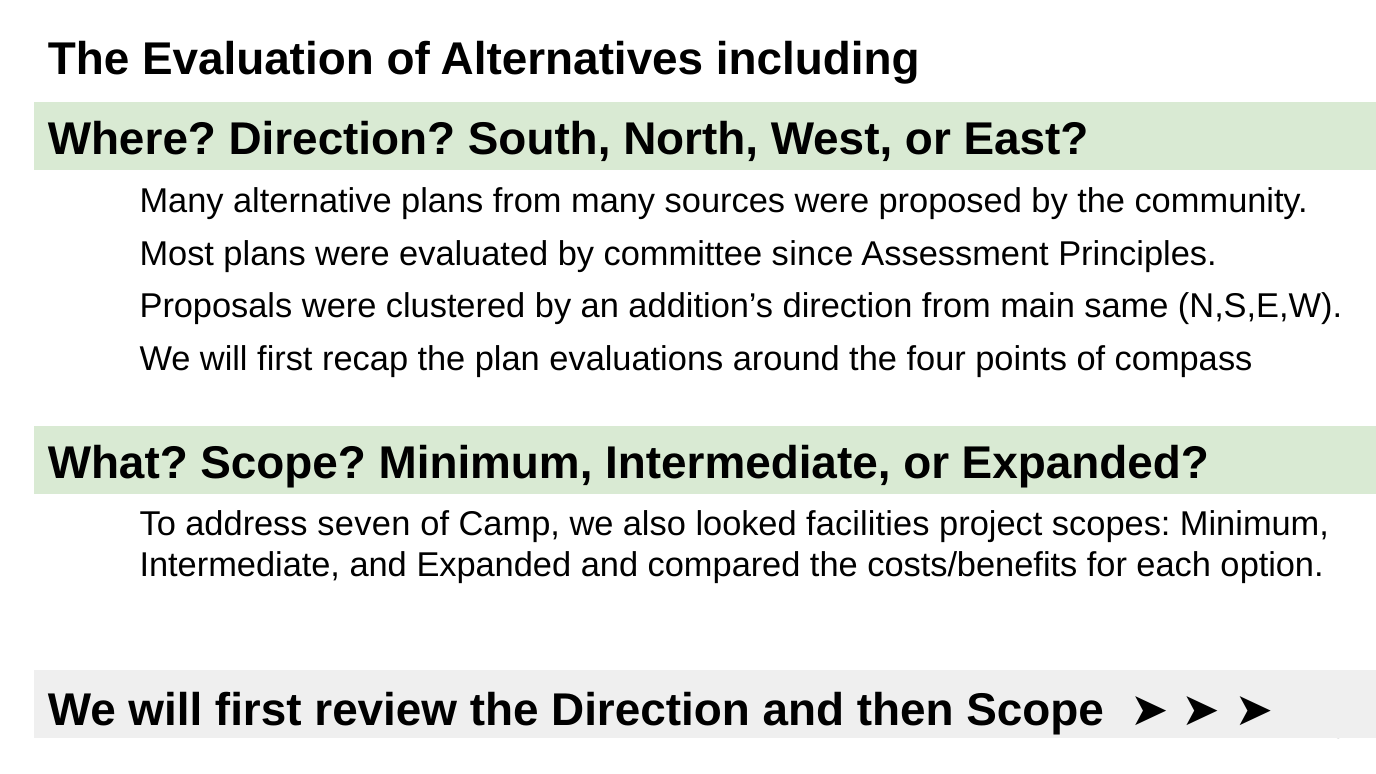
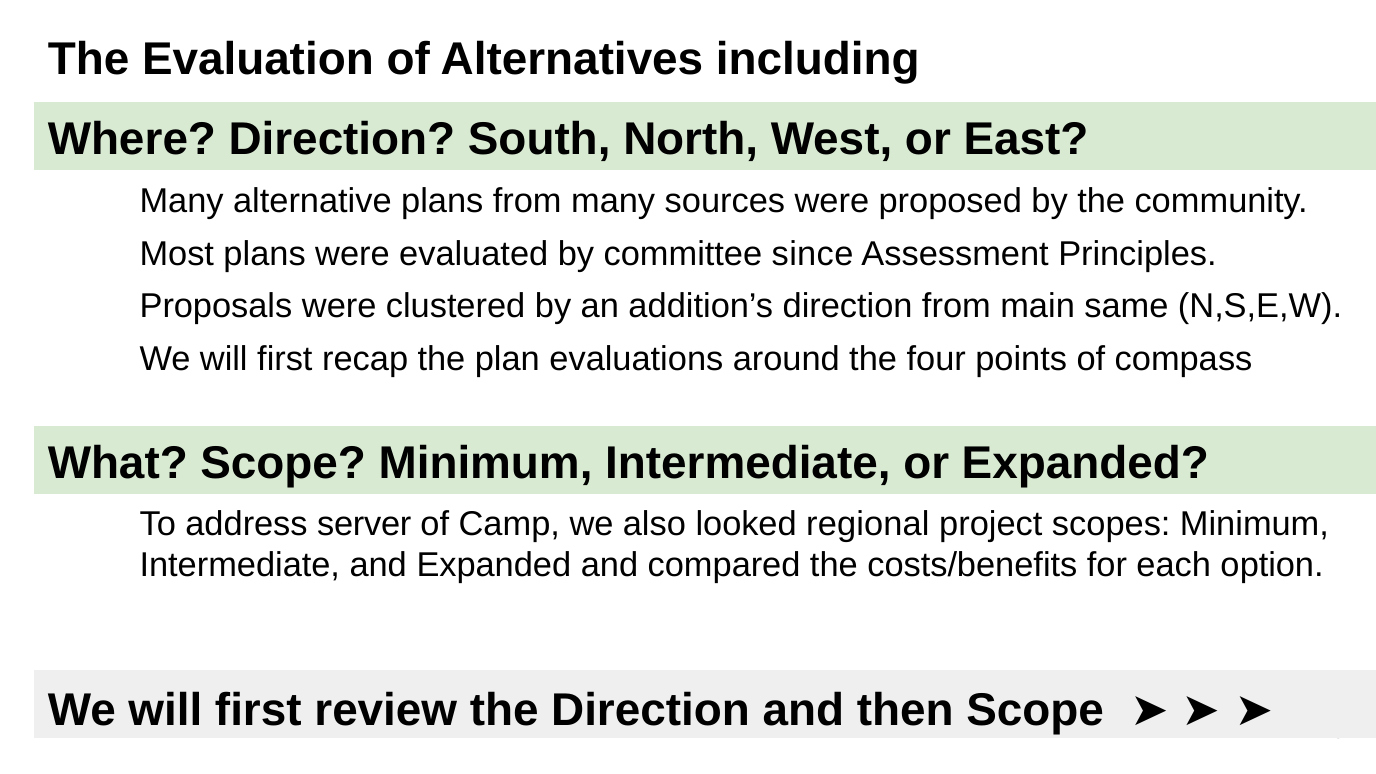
seven: seven -> server (364, 524)
facilities: facilities -> regional (868, 524)
